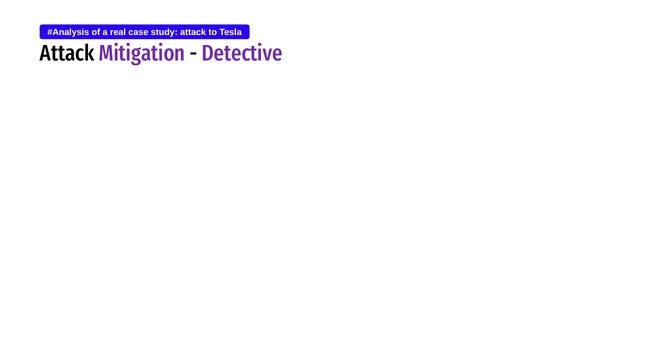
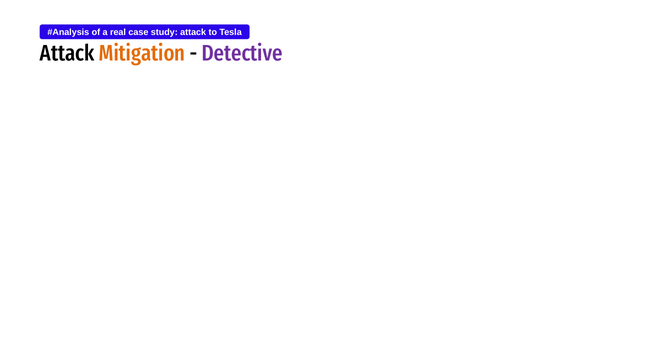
Mitigation colour: purple -> orange (142, 53)
